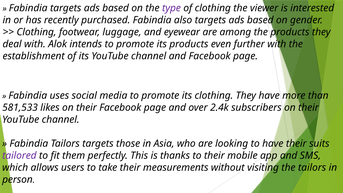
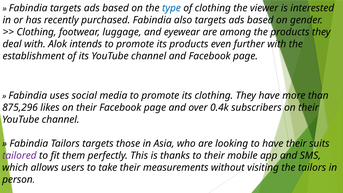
type colour: purple -> blue (171, 8)
581,533: 581,533 -> 875,296 (20, 107)
2.4k: 2.4k -> 0.4k (219, 107)
